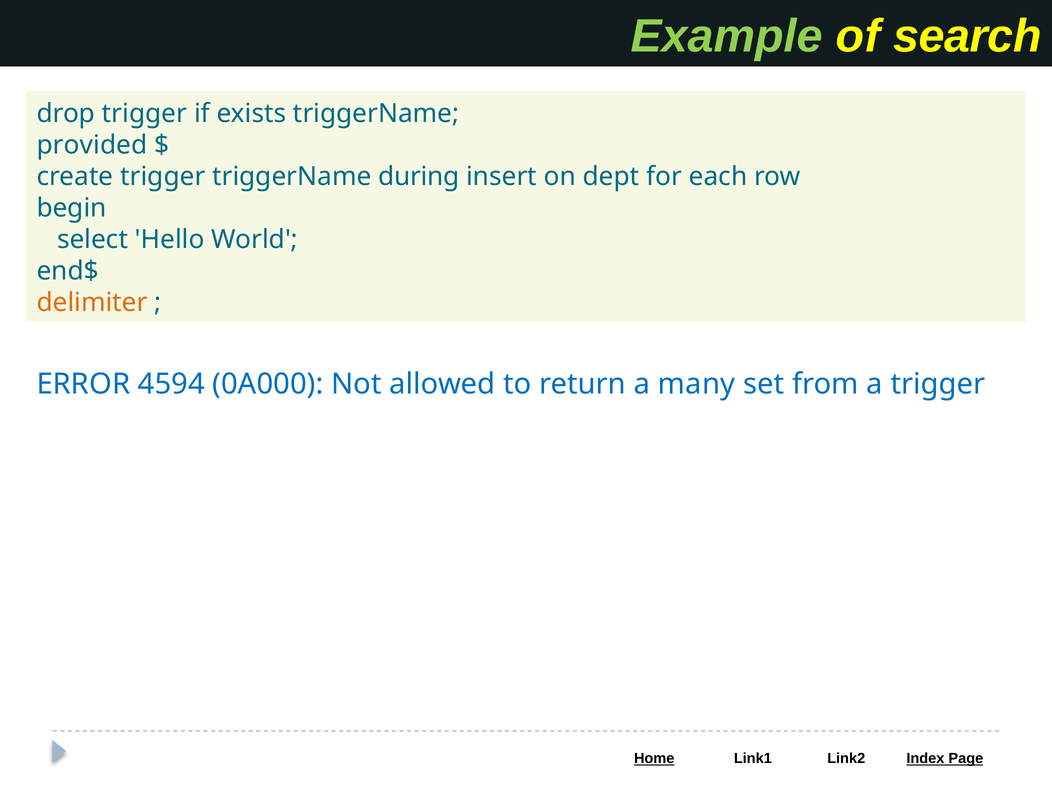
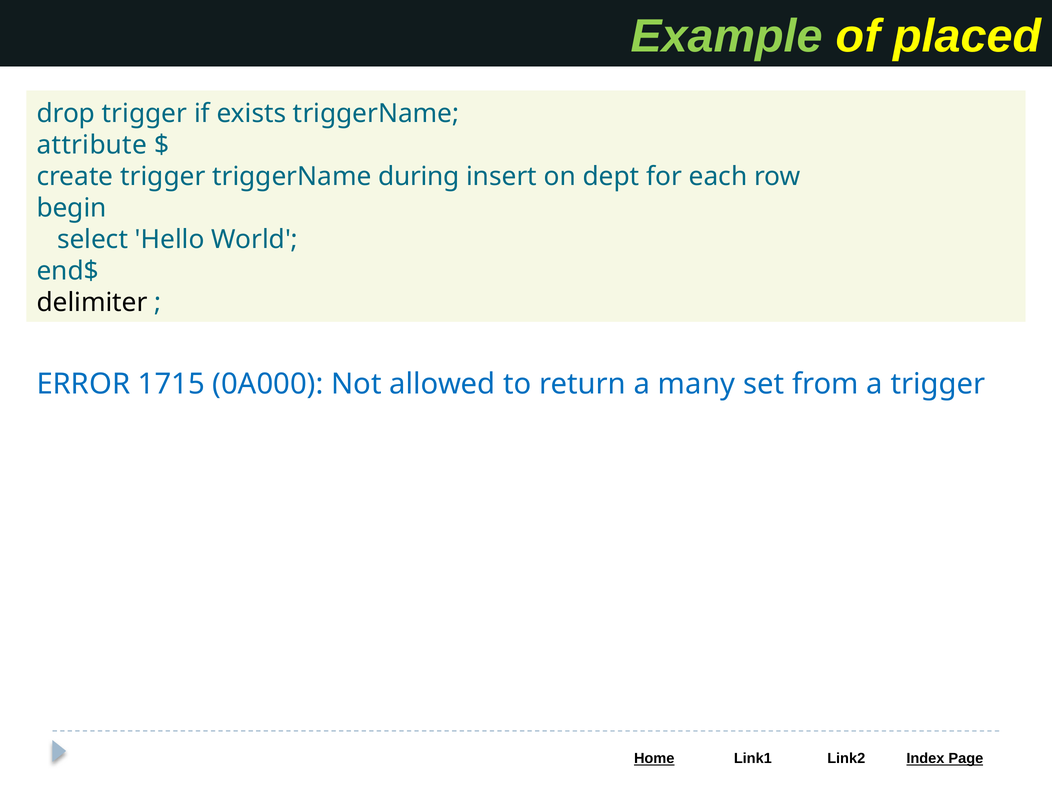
search: search -> placed (967, 37)
provided: provided -> attribute (92, 145)
delimiter colour: orange -> black (92, 303)
4594: 4594 -> 1715 (171, 384)
